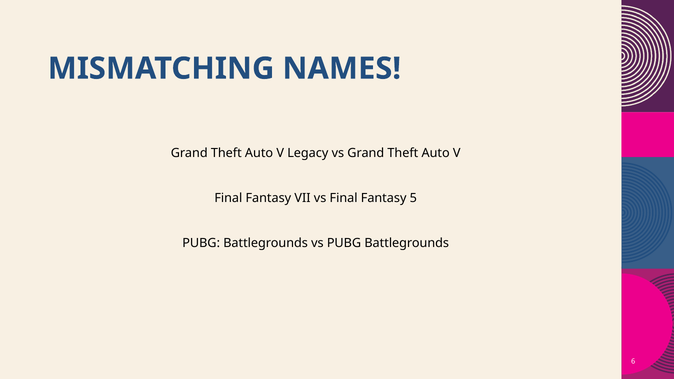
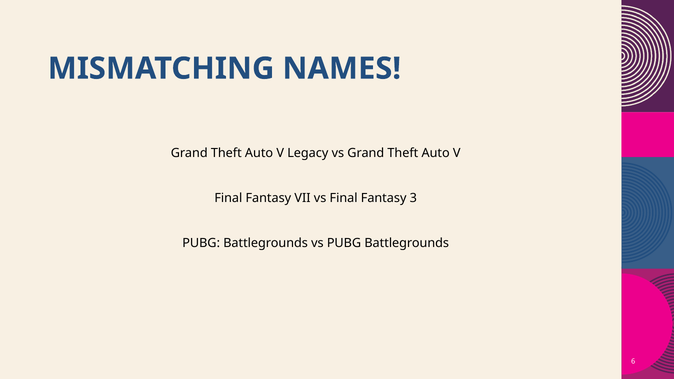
5: 5 -> 3 (413, 198)
